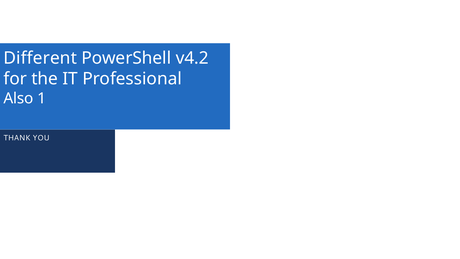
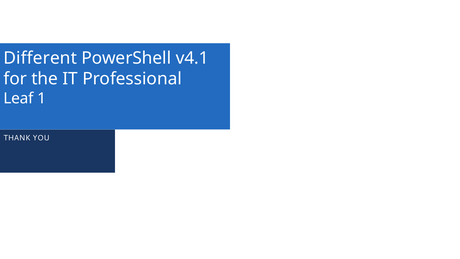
v4.2: v4.2 -> v4.1 (192, 58)
Also: Also -> Leaf (18, 98)
